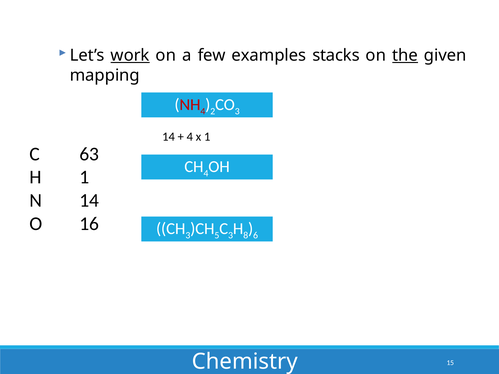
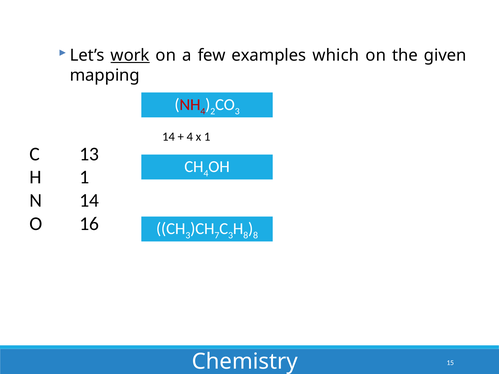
stacks: stacks -> which (336, 55)
the underline: present -> none (405, 55)
63: 63 -> 13 (89, 154)
5: 5 -> 7 (217, 235)
6: 6 -> 8 (256, 235)
